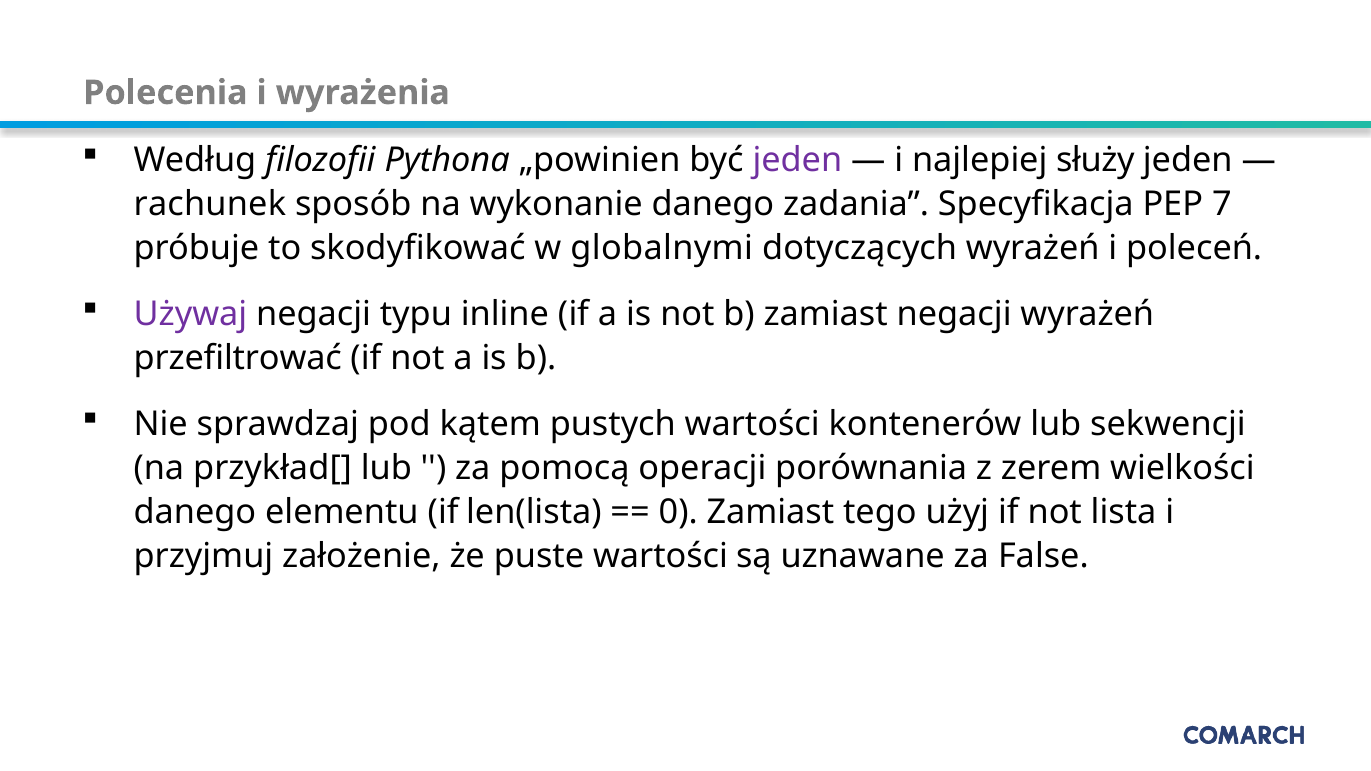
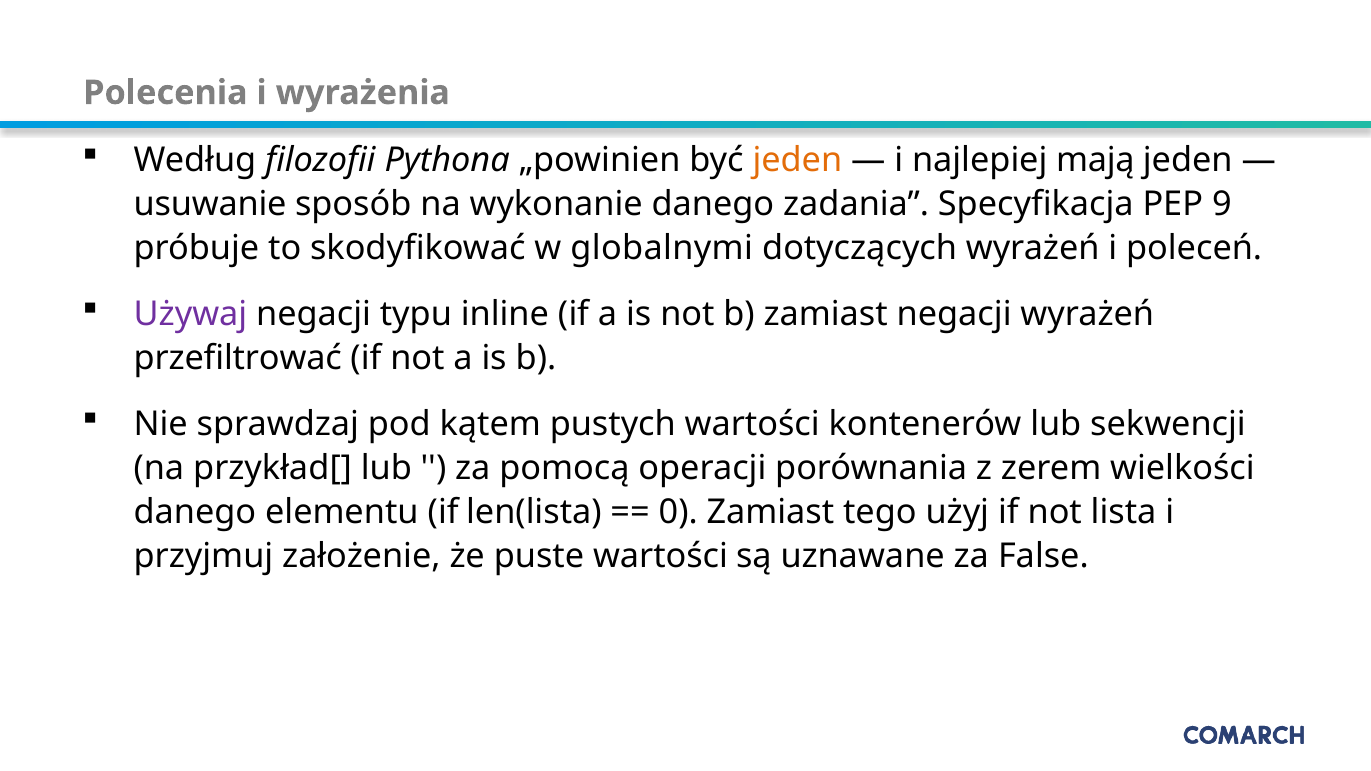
jeden colour: purple -> orange (797, 161)
służy: służy -> mają (1095, 161)
rachunek: rachunek -> usuwanie (210, 205)
7: 7 -> 9 (1222, 205)
